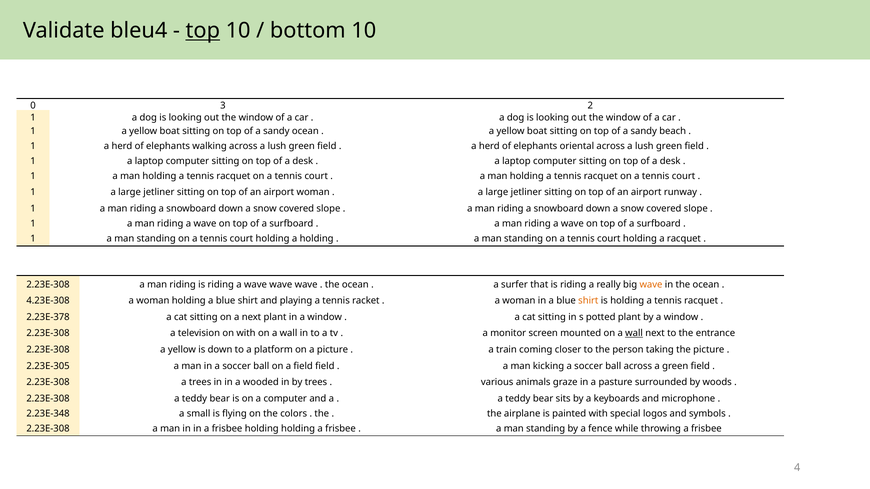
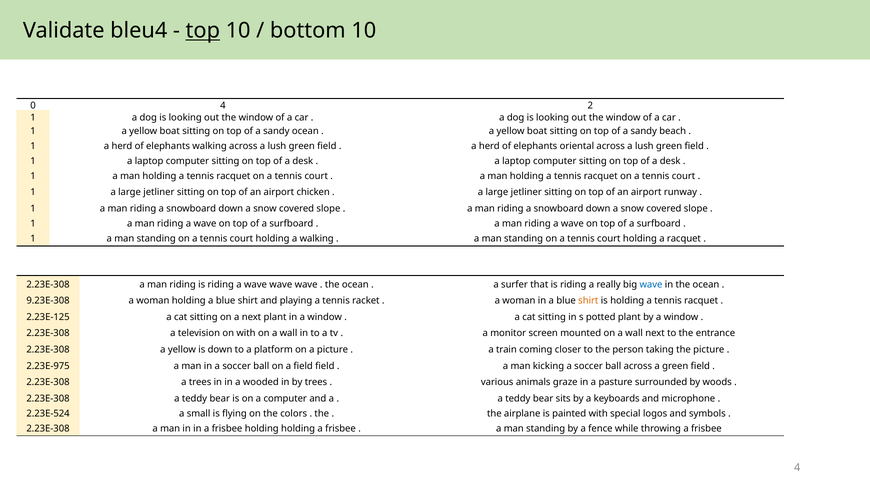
3: 3 -> 4 (223, 106)
airport woman: woman -> chicken (313, 193)
a holding: holding -> walking (317, 239)
wave colour: orange -> blue (651, 285)
4.23E-308: 4.23E-308 -> 9.23E-308 (48, 301)
2.23E-378: 2.23E-378 -> 2.23E-125 (48, 317)
wall underline: present -> none (634, 334)
2.23E-305: 2.23E-305 -> 2.23E-975 (48, 366)
2.23E-348: 2.23E-348 -> 2.23E-524 (48, 414)
